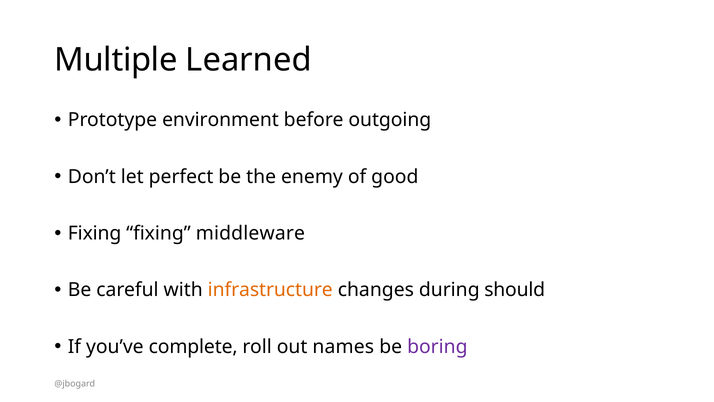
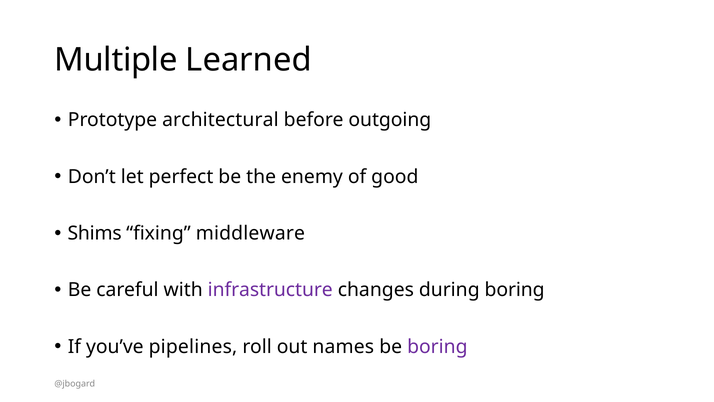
environment: environment -> architectural (220, 120)
Fixing: Fixing -> Shims (95, 233)
infrastructure colour: orange -> purple (270, 290)
during should: should -> boring (515, 290)
complete: complete -> pipelines (193, 346)
